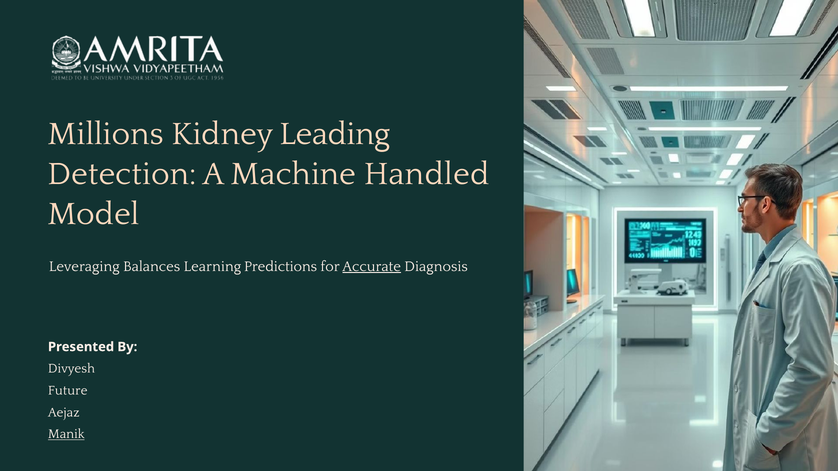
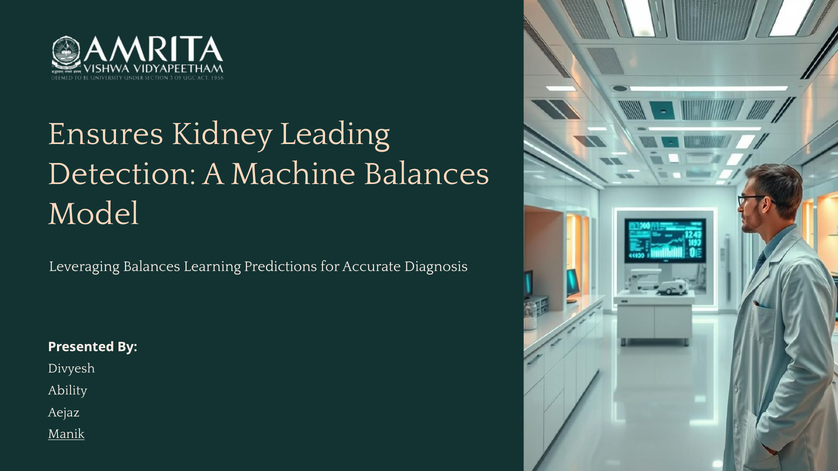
Millions: Millions -> Ensures (106, 134)
Machine Handled: Handled -> Balances (427, 174)
Accurate underline: present -> none (372, 266)
Future: Future -> Ability (68, 391)
